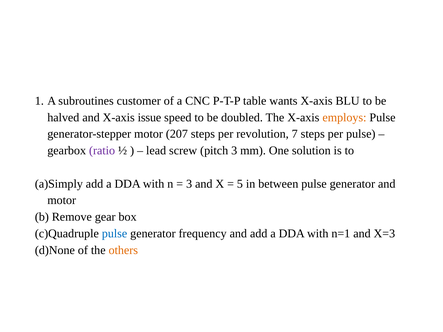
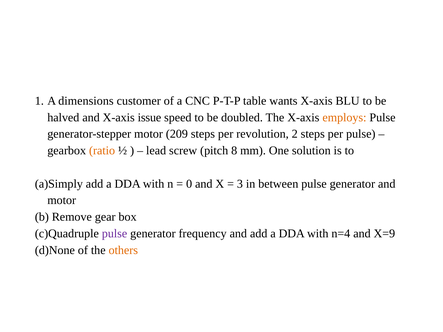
subroutines: subroutines -> dimensions (86, 101)
207: 207 -> 209 (177, 134)
7: 7 -> 2 (295, 134)
ratio colour: purple -> orange (102, 151)
pitch 3: 3 -> 8 (234, 151)
3: 3 -> 0 (189, 184)
5: 5 -> 3 (240, 184)
pulse colour: blue -> purple (115, 234)
n=1: n=1 -> n=4 (341, 234)
X=3: X=3 -> X=9 (384, 234)
